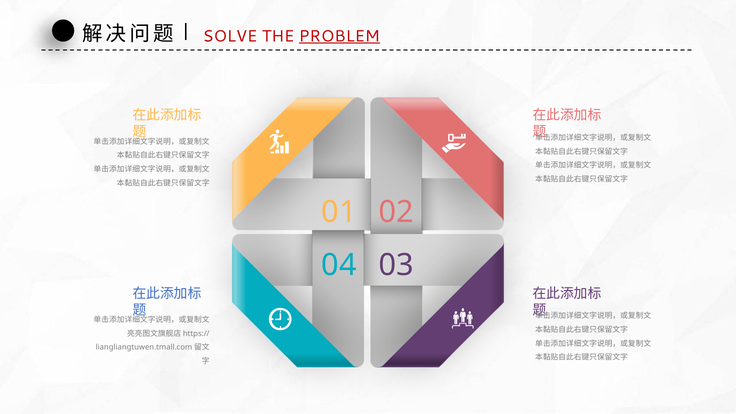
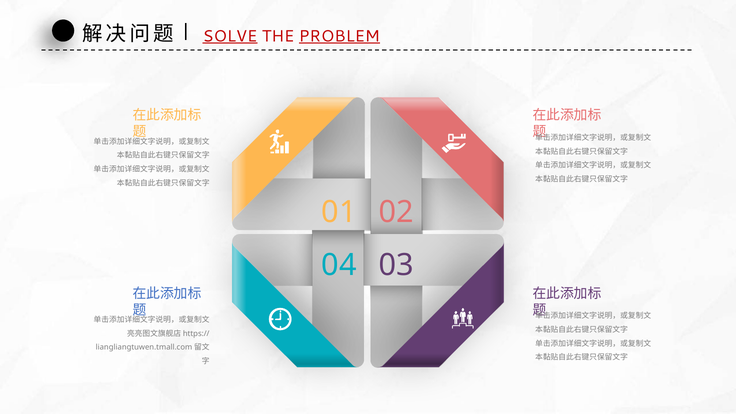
SOLVE underline: none -> present (230, 36)
